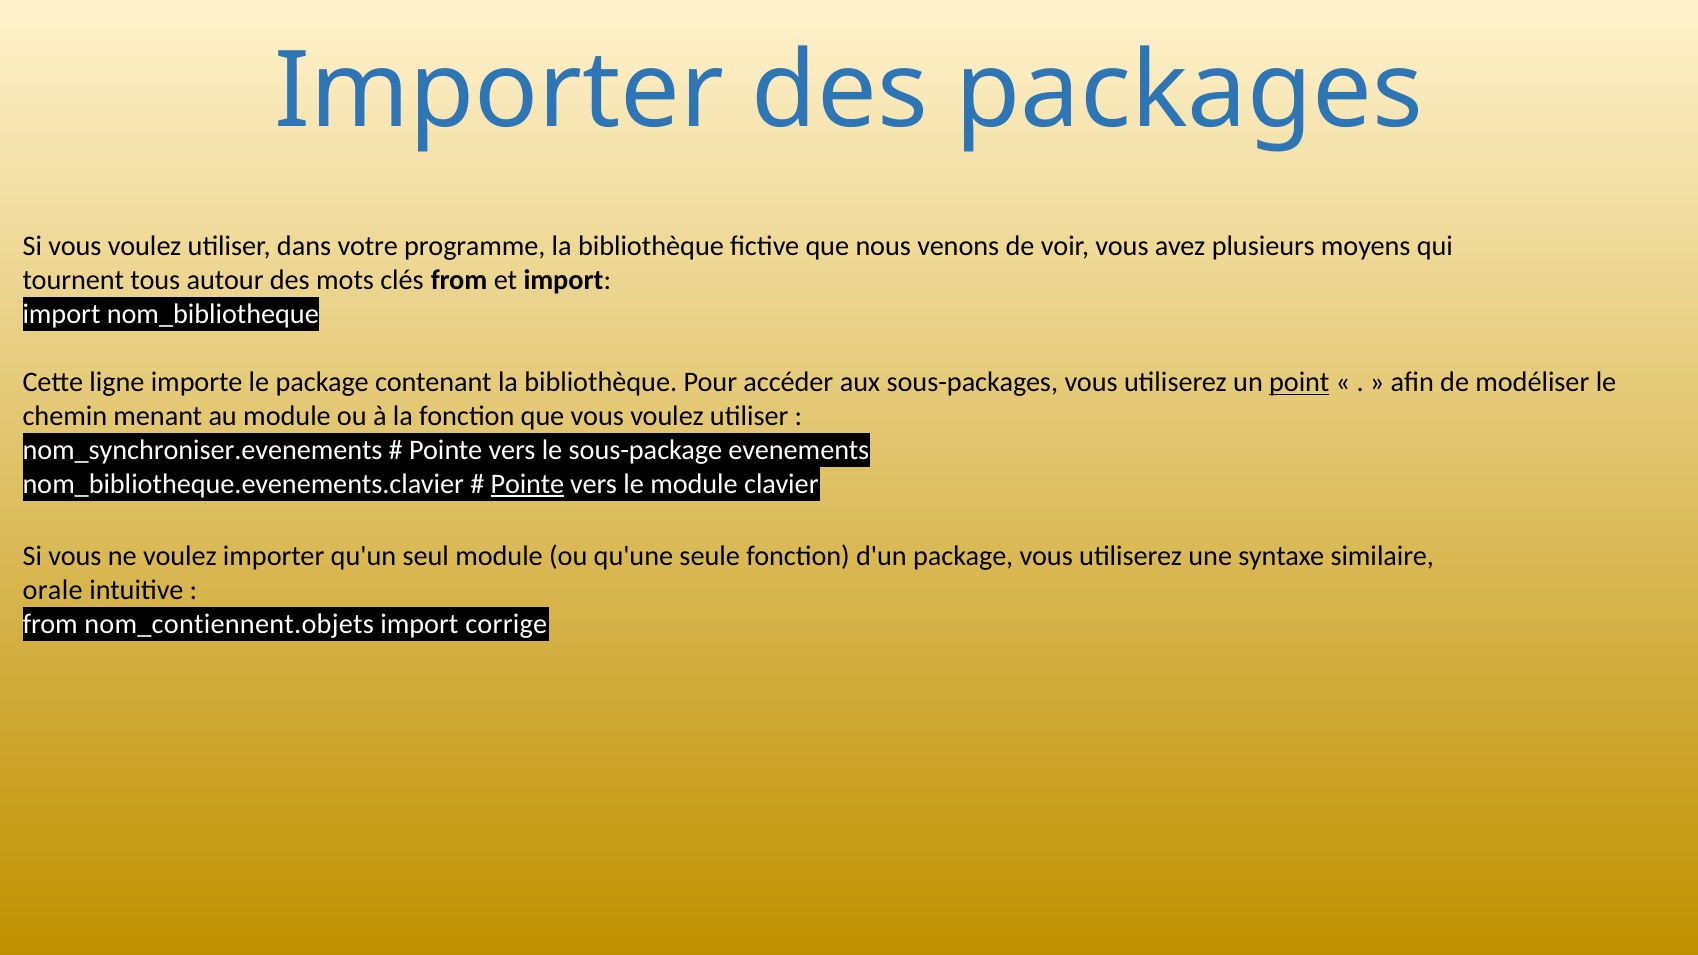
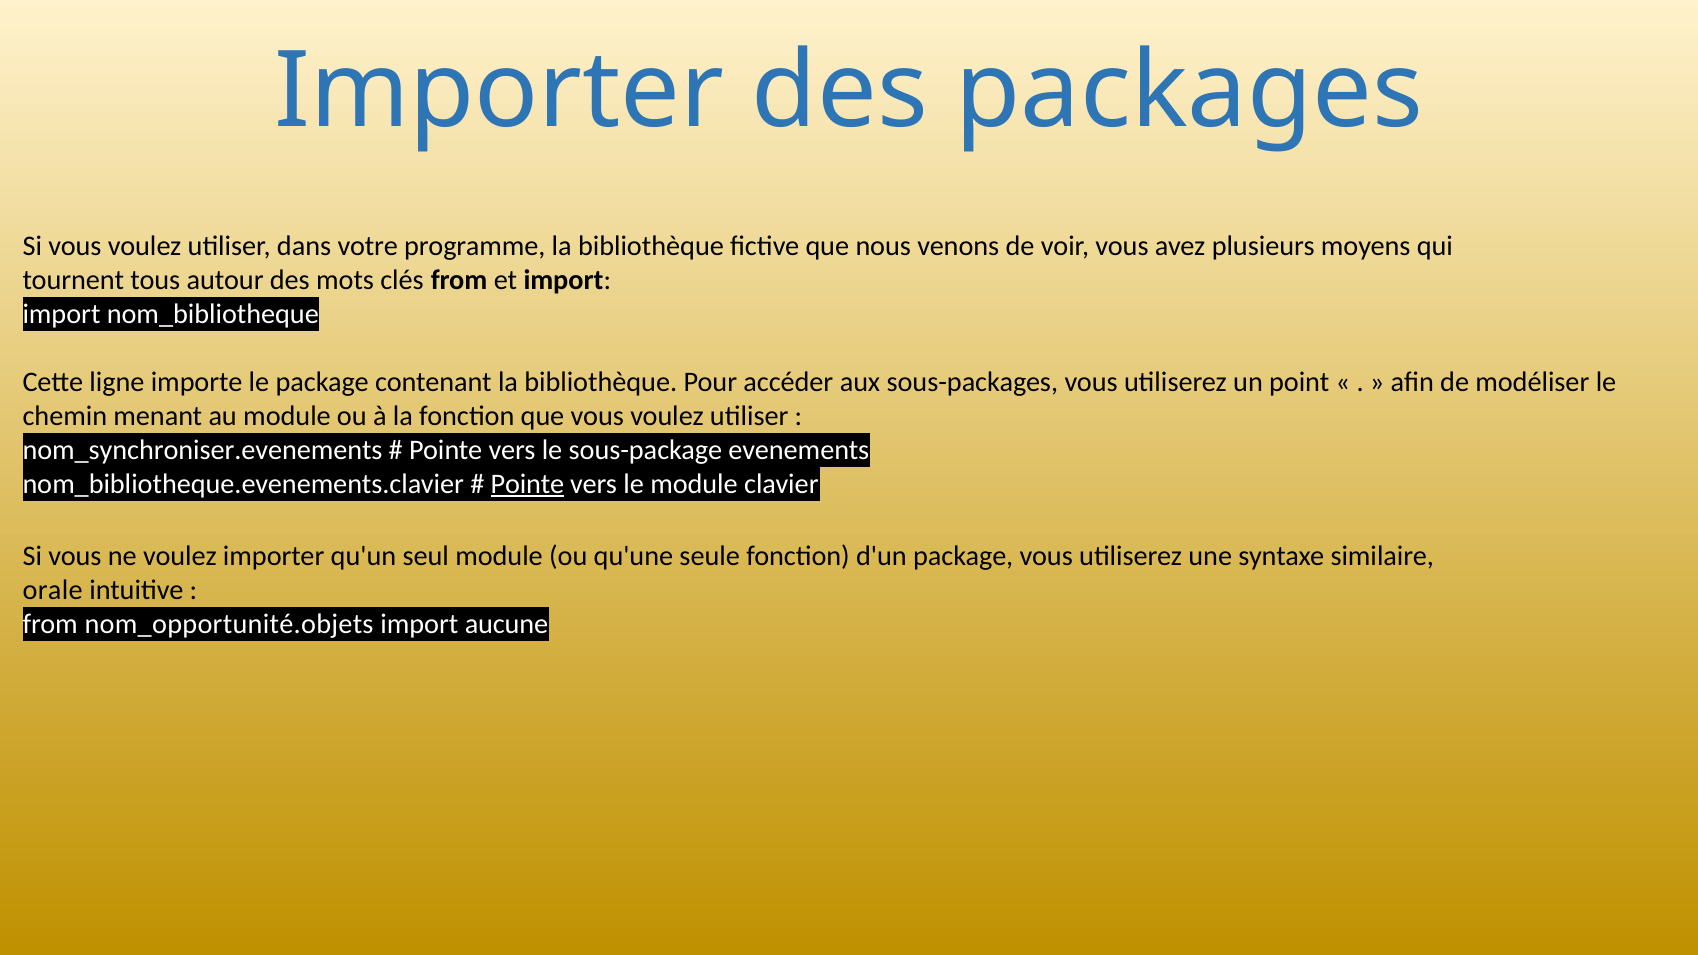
point underline: present -> none (1299, 382)
nom_contiennent.objets: nom_contiennent.objets -> nom_opportunité.objets (229, 624)
corrige: corrige -> aucune (506, 624)
